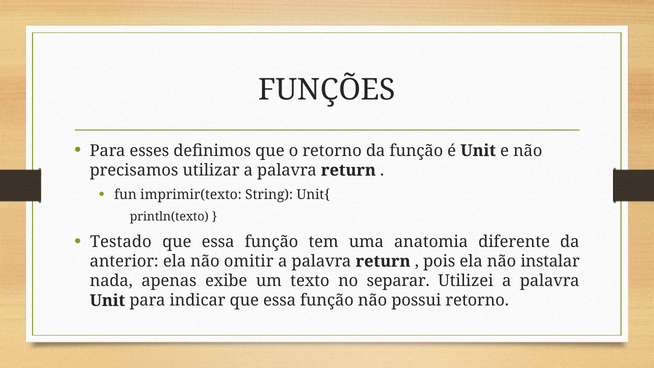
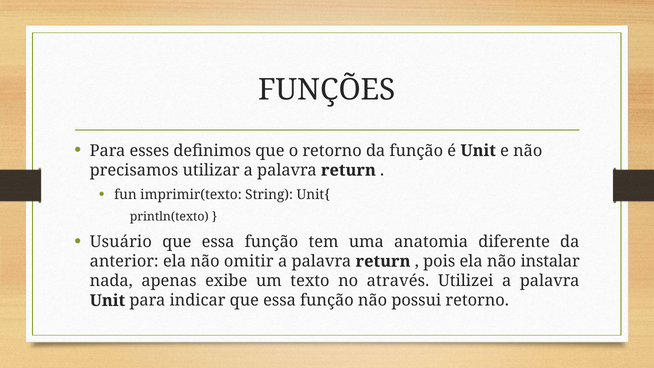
Testado: Testado -> Usuário (121, 242)
separar: separar -> através (398, 281)
